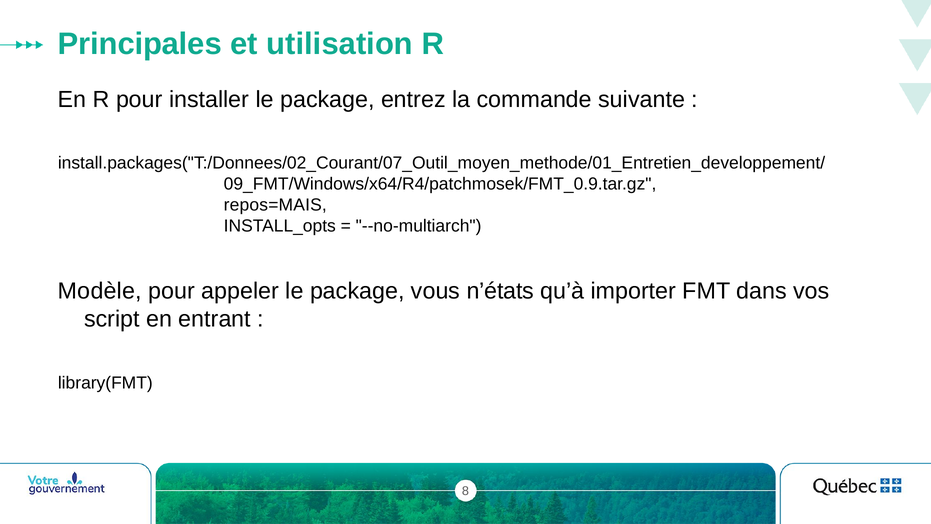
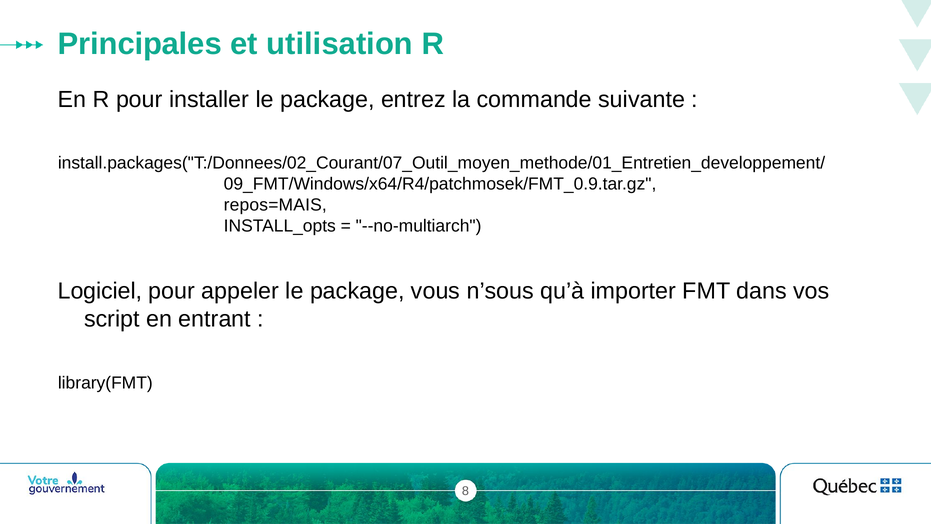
Modèle: Modèle -> Logiciel (100, 291)
n’états: n’états -> n’sous (500, 291)
